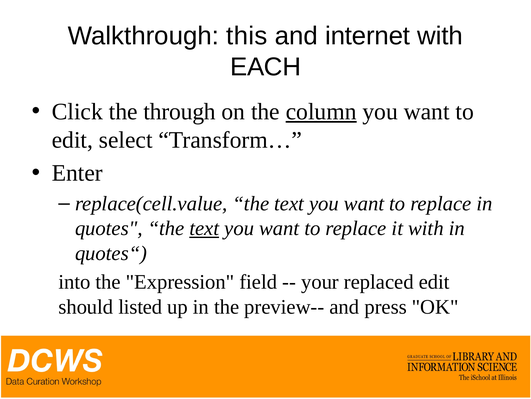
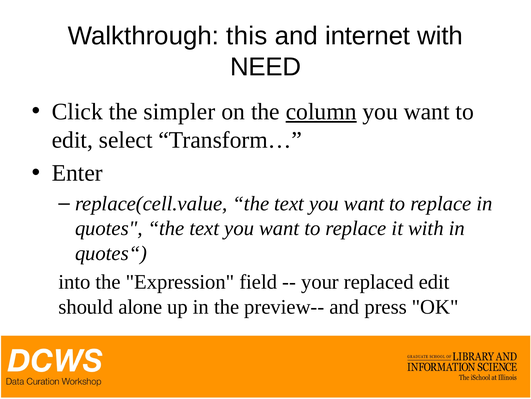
EACH: EACH -> NEED (266, 67)
through: through -> simpler (179, 111)
text underline: present -> none (204, 228)
listed: listed -> alone (140, 306)
